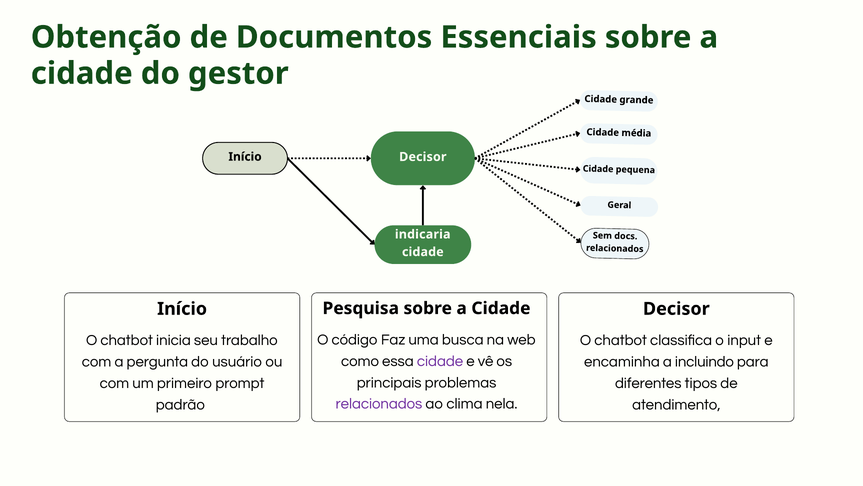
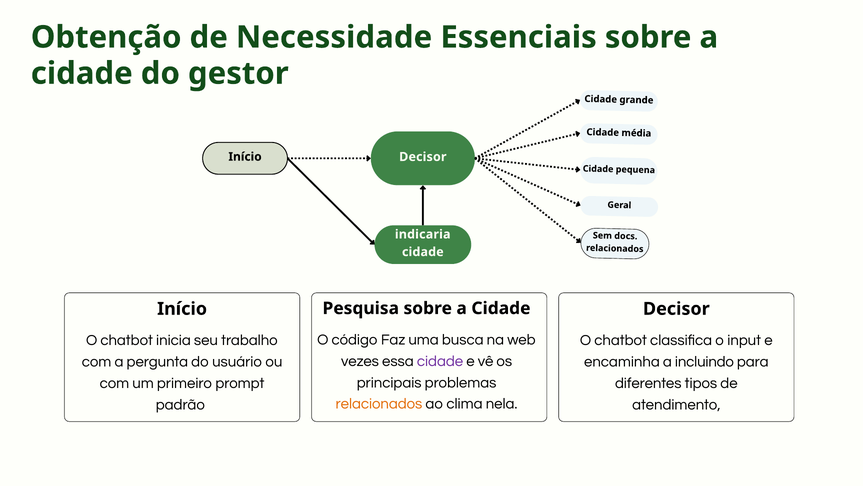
Documentos: Documentos -> Necessidade (334, 37)
como: como -> vezes (360, 361)
relacionados colour: purple -> orange (379, 404)
